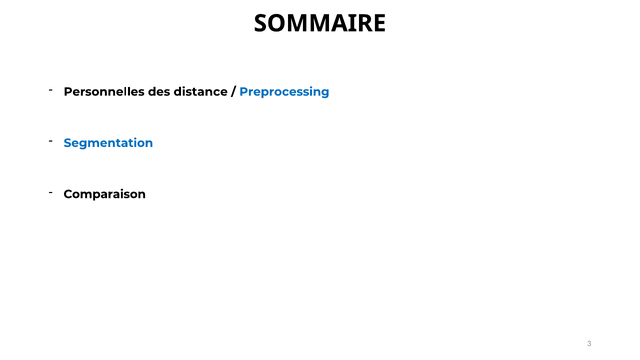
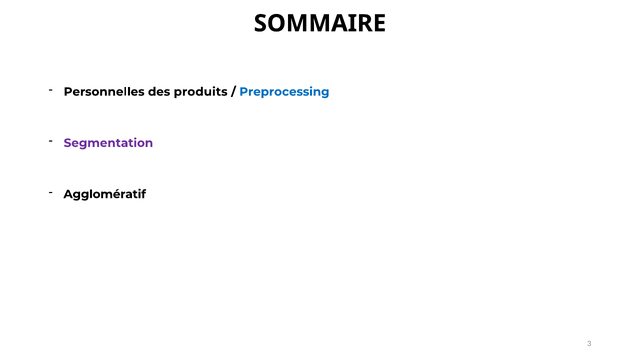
distance: distance -> produits (201, 92)
Segmentation colour: blue -> purple (108, 143)
Comparaison: Comparaison -> Agglomératif (105, 194)
